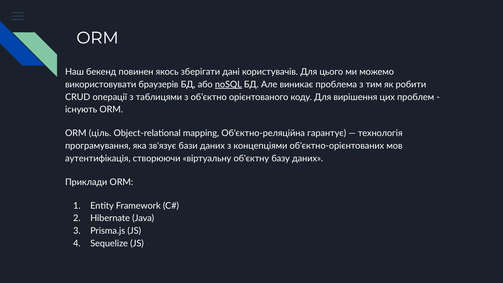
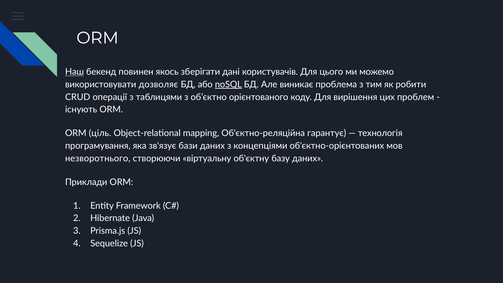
Наш underline: none -> present (75, 72)
браузерів: браузерів -> дозволяє (158, 84)
аутентифікація: аутентифікація -> незворотнього (98, 158)
